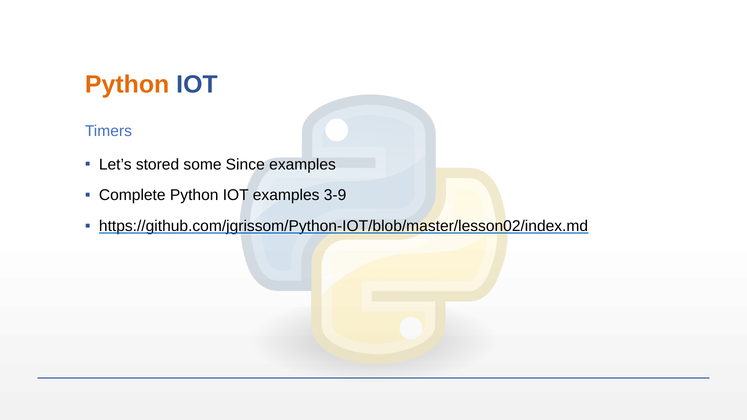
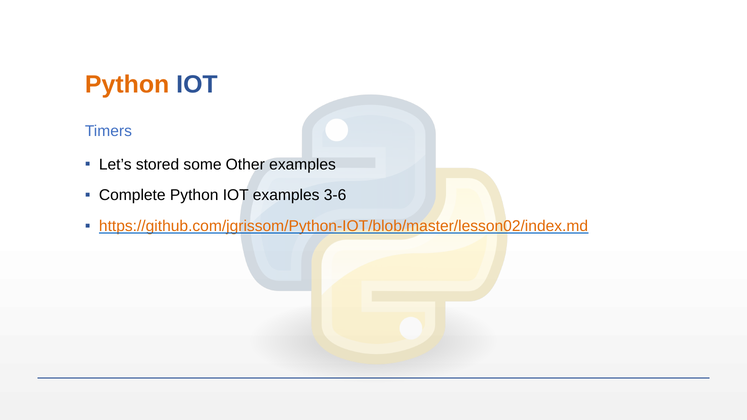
Since: Since -> Other (245, 165)
3-9: 3-9 -> 3-6 (335, 195)
https://github.com/jgrissom/Python-IOT/blob/master/lesson02/index.md colour: black -> orange (344, 226)
